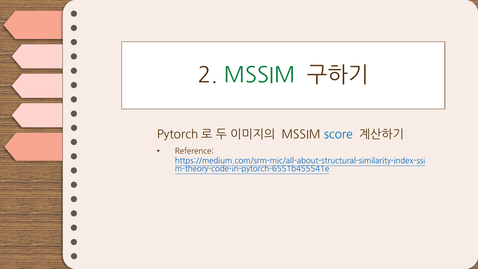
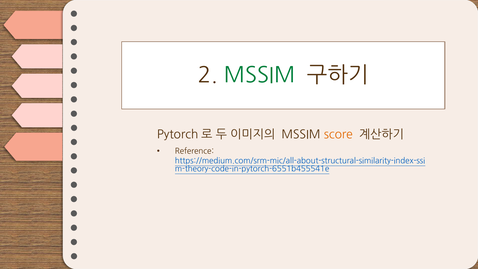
score colour: blue -> orange (338, 135)
